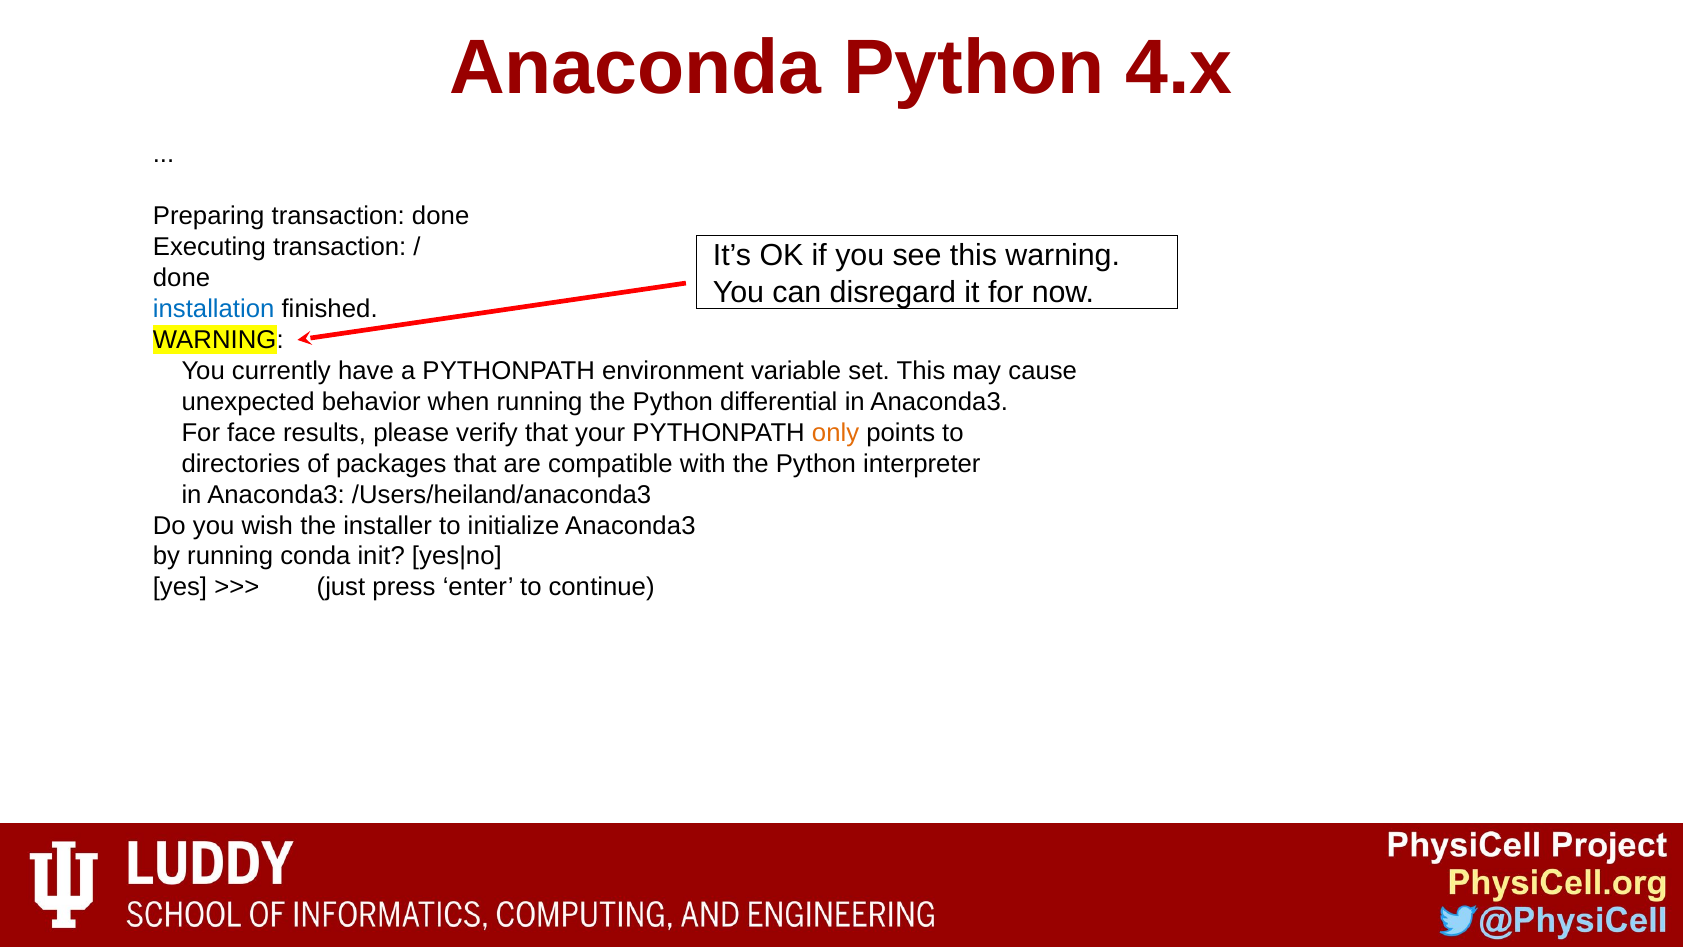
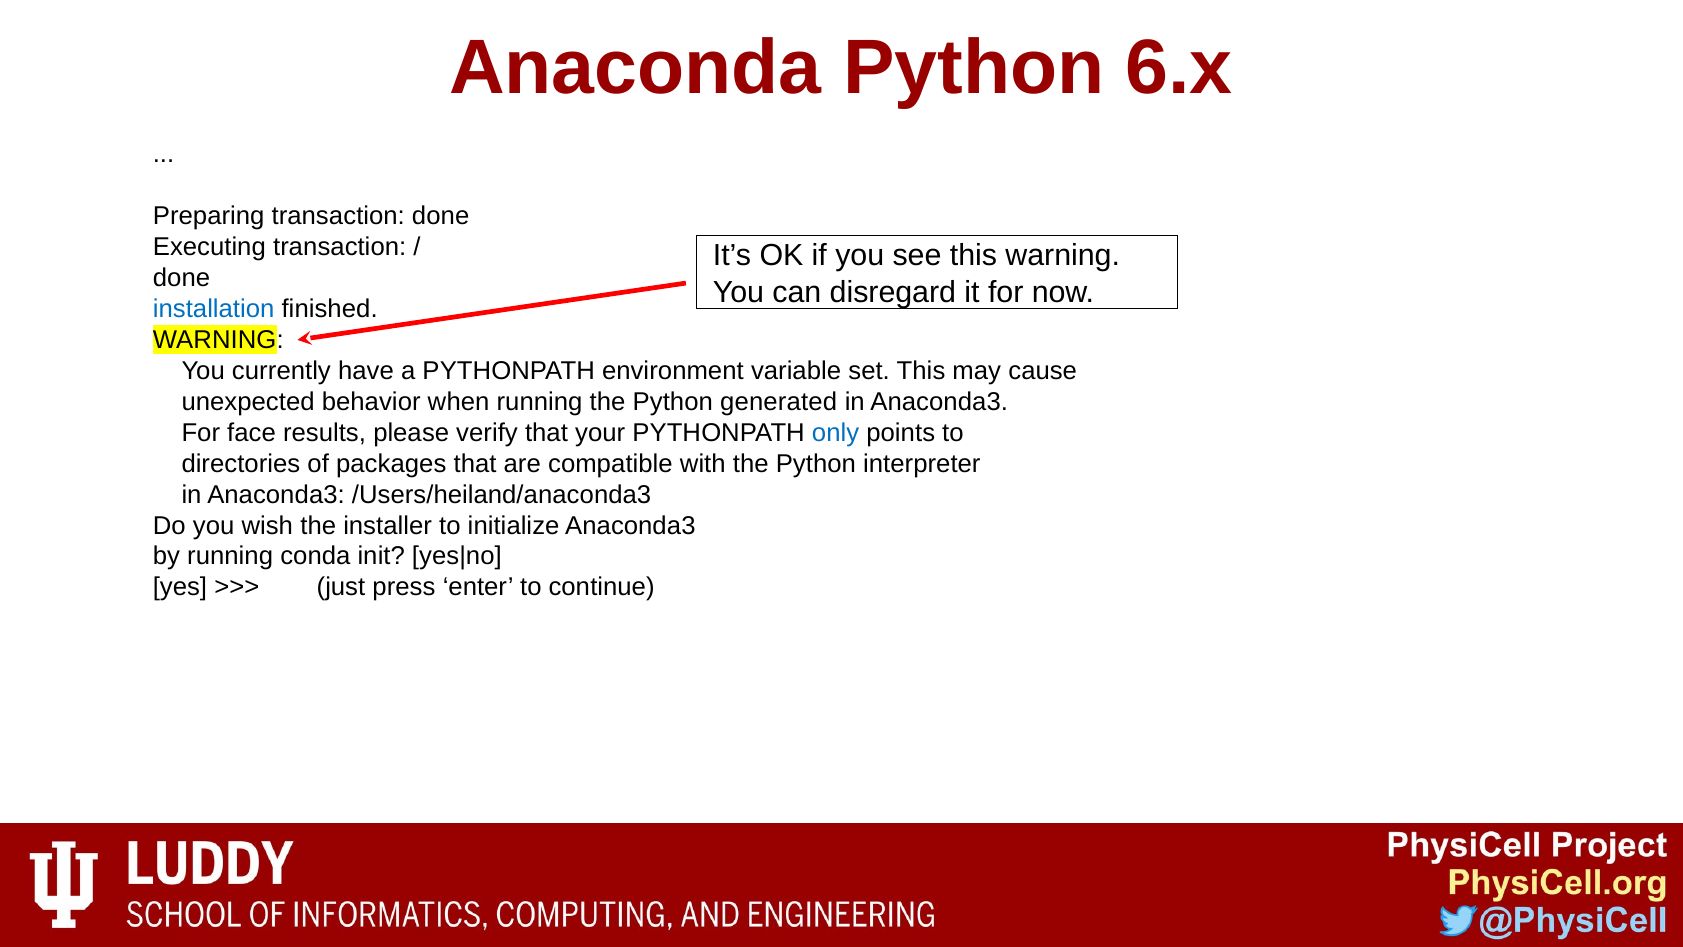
4.x: 4.x -> 6.x (1179, 68)
differential: differential -> generated (779, 402)
only colour: orange -> blue (836, 433)
